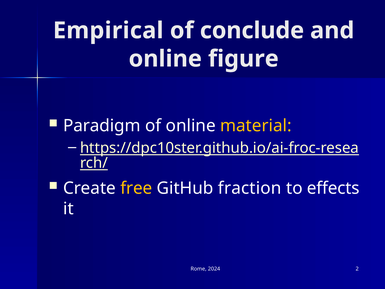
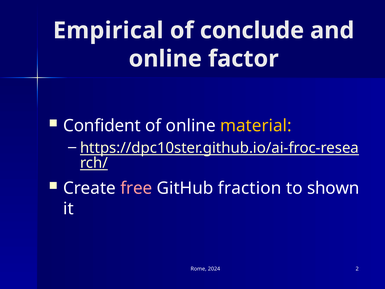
figure: figure -> factor (243, 59)
Paradigm: Paradigm -> Confident (102, 126)
free colour: yellow -> pink (136, 188)
effects: effects -> shown (333, 188)
